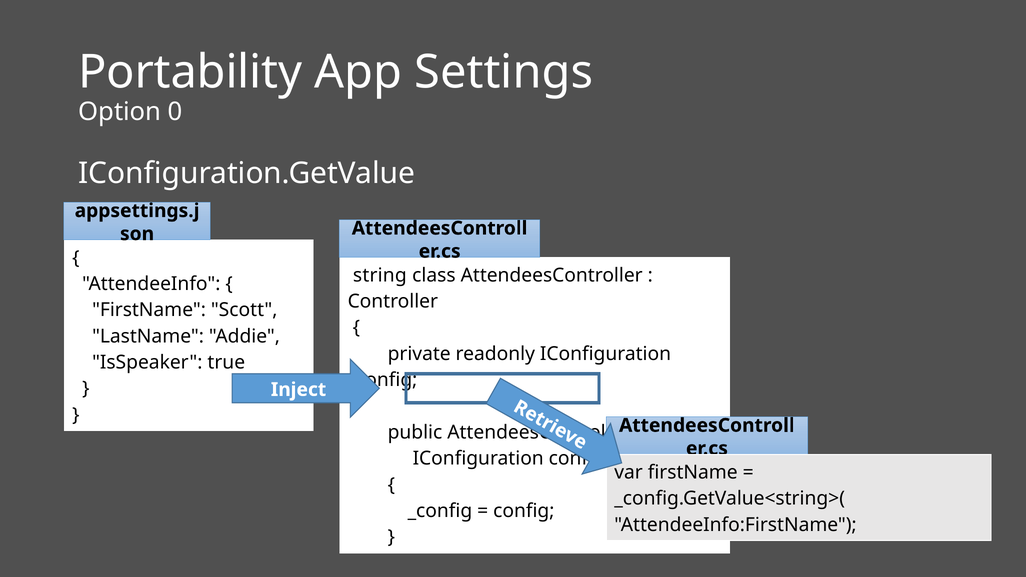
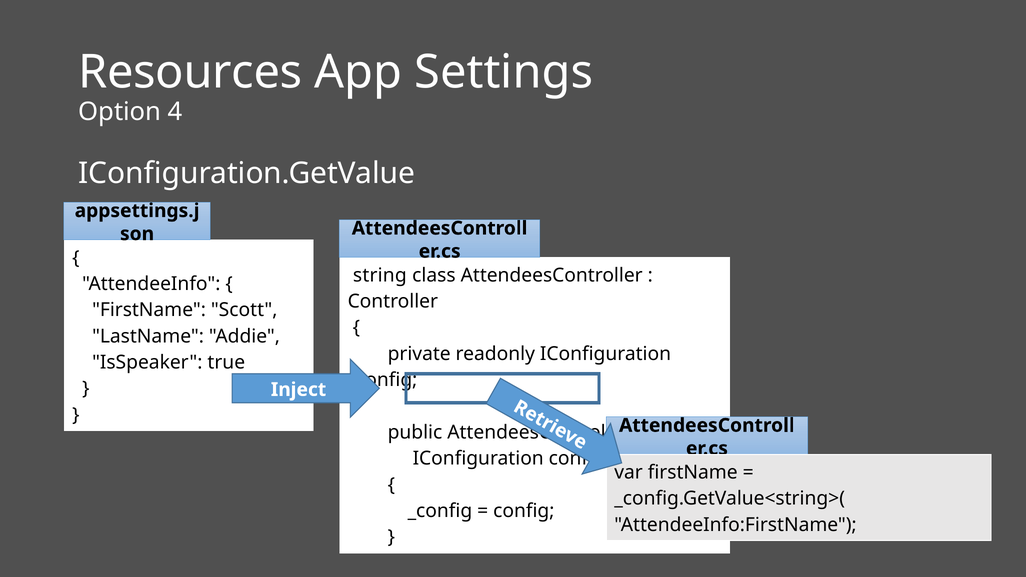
Portability: Portability -> Resources (190, 72)
0: 0 -> 4 (175, 112)
